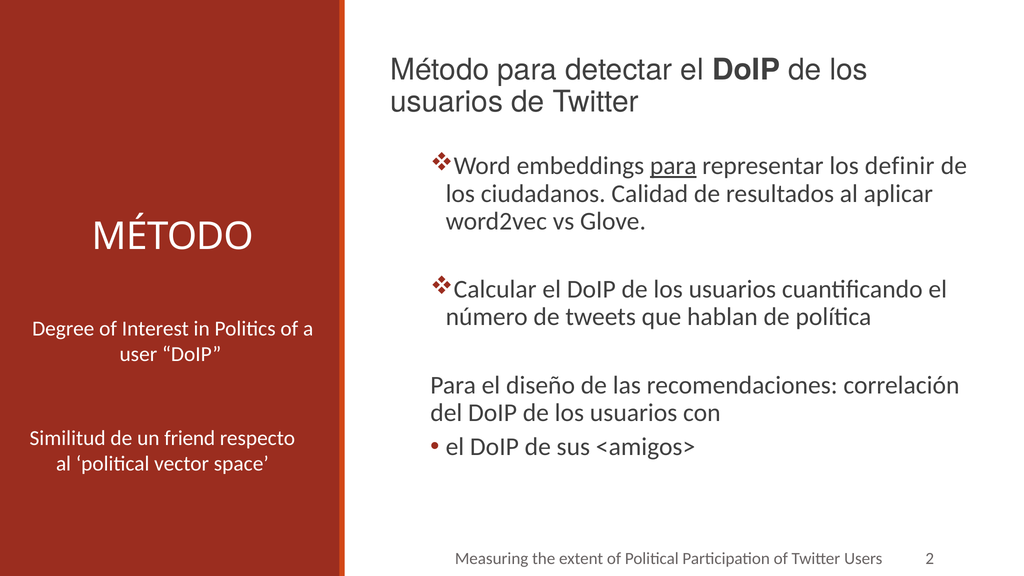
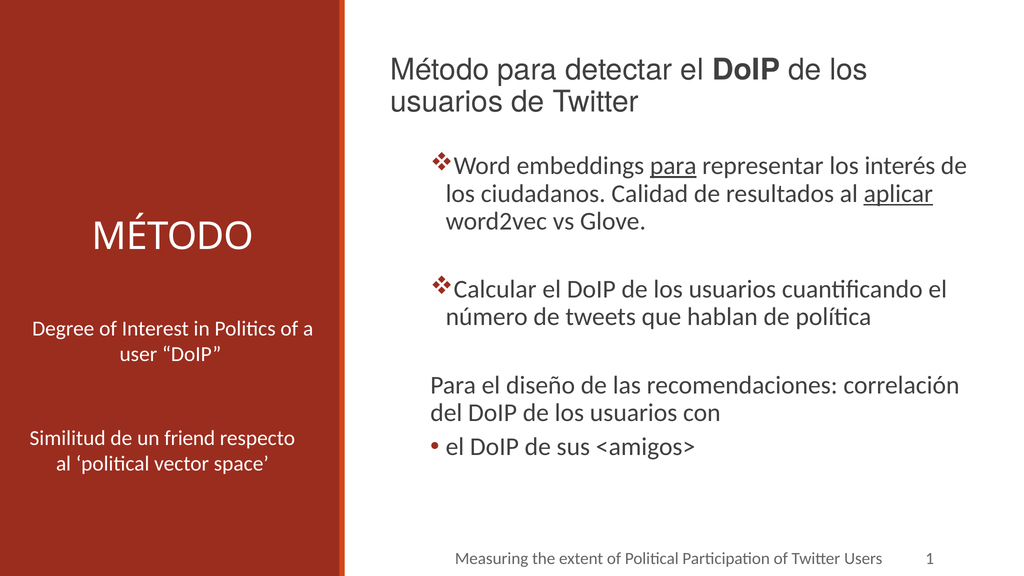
definir: definir -> interés (900, 166)
aplicar underline: none -> present (898, 194)
2: 2 -> 1 (930, 559)
